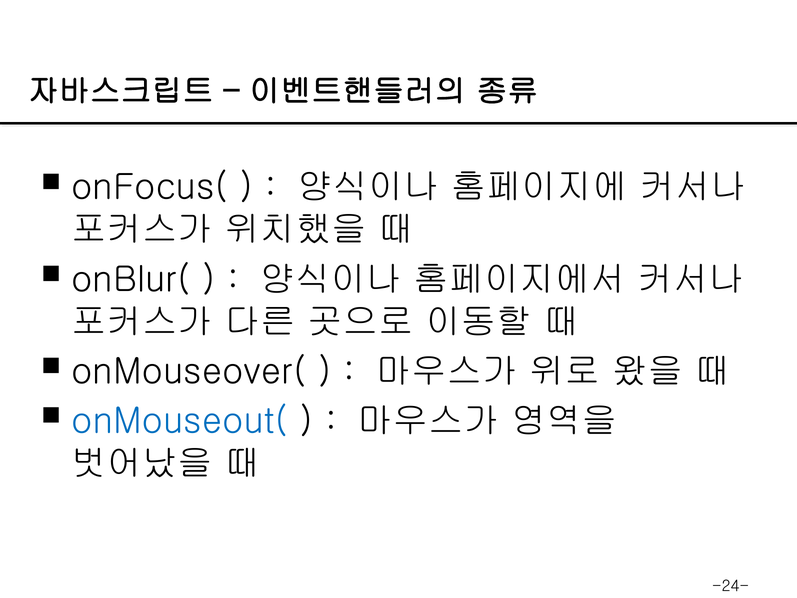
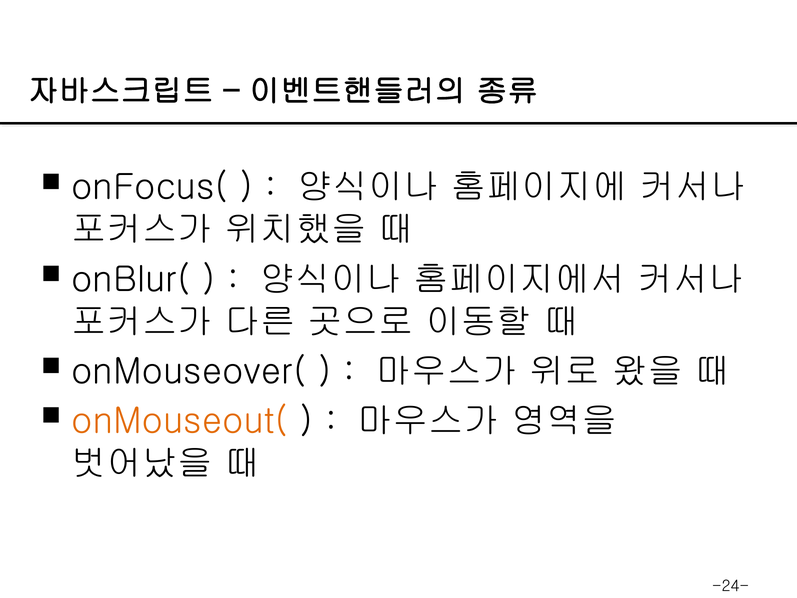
onMouseout( colour: blue -> orange (180, 421)
